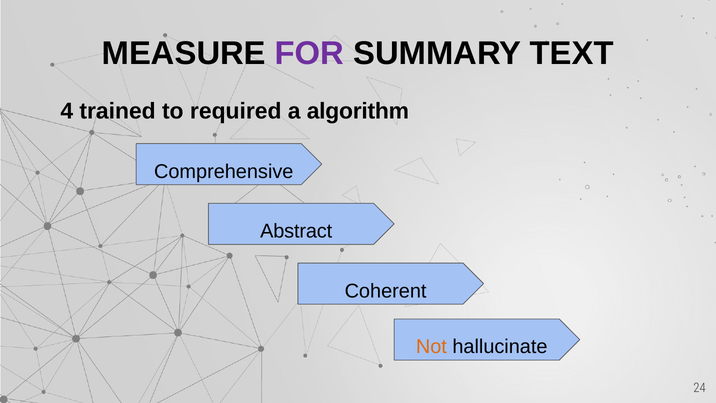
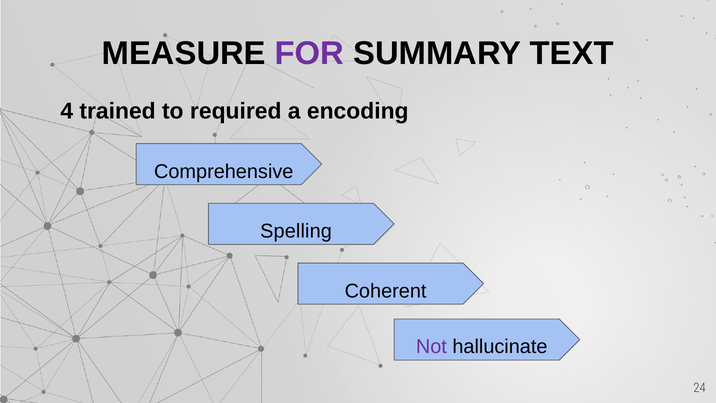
algorithm: algorithm -> encoding (358, 111)
Abstract: Abstract -> Spelling (296, 231)
Not colour: orange -> purple (431, 347)
